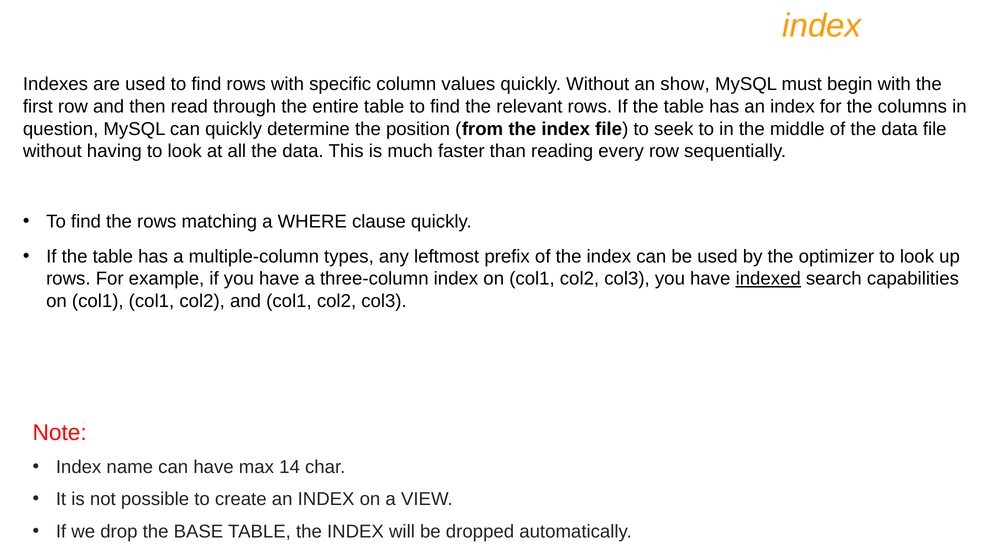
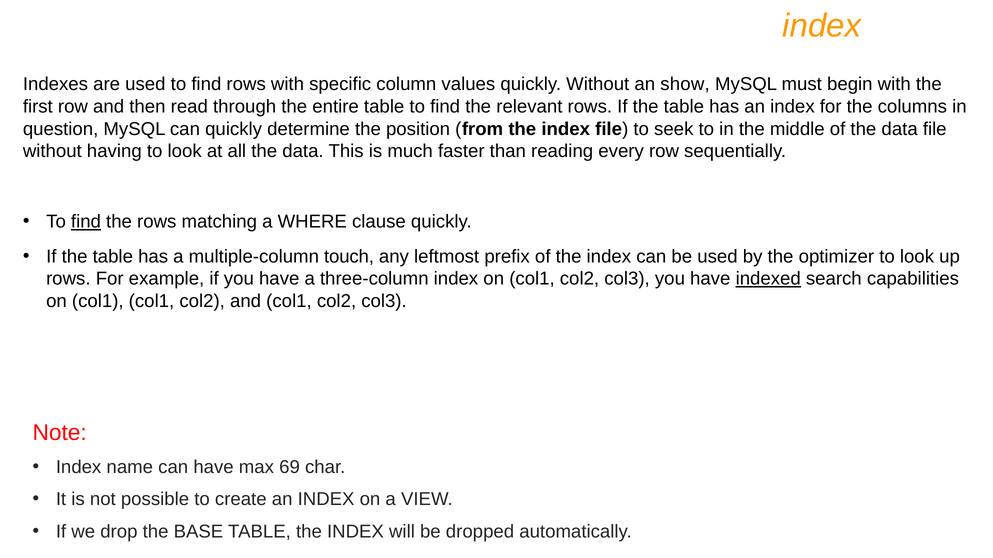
find underline: none -> present (86, 222)
types: types -> touch (349, 257)
14: 14 -> 69 (290, 468)
